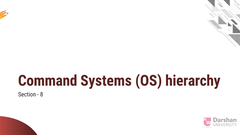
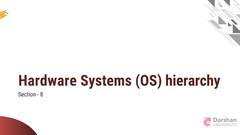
Command: Command -> Hardware (47, 81)
